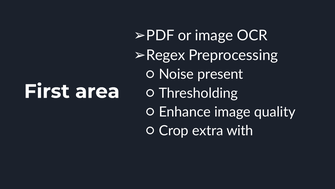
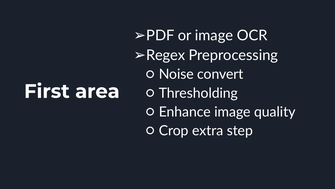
present: present -> convert (220, 74)
with: with -> step (240, 130)
